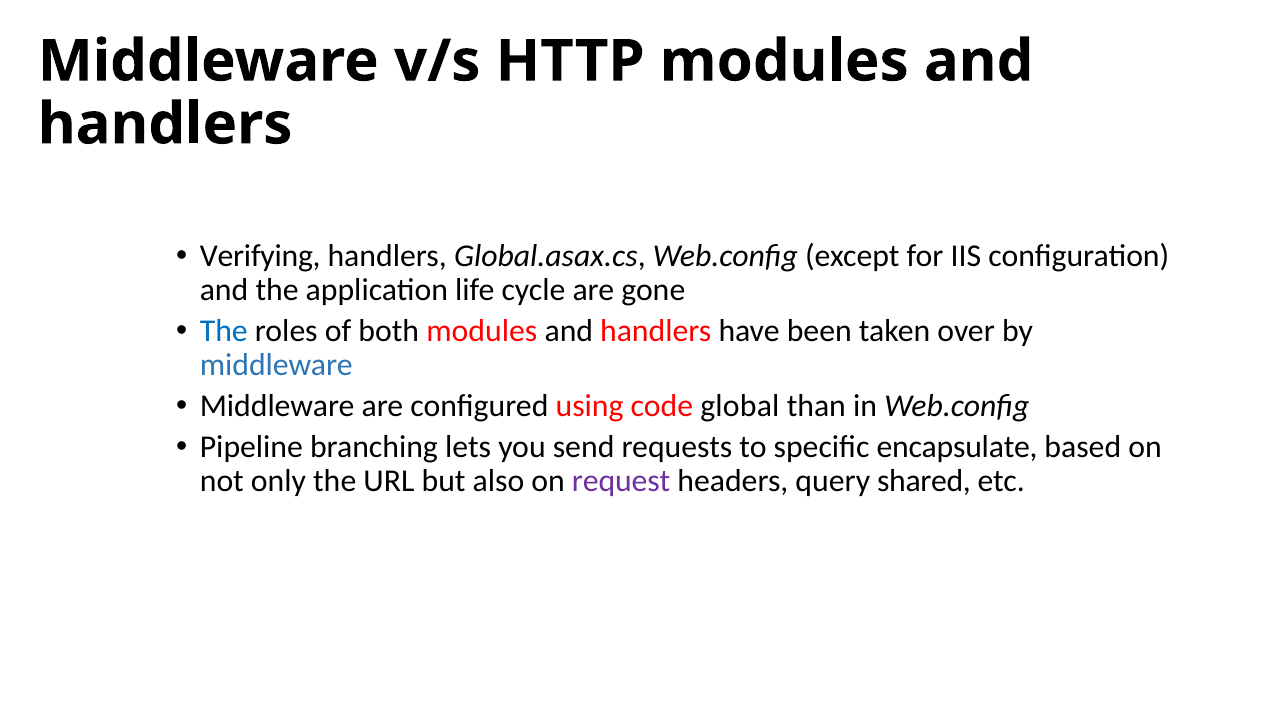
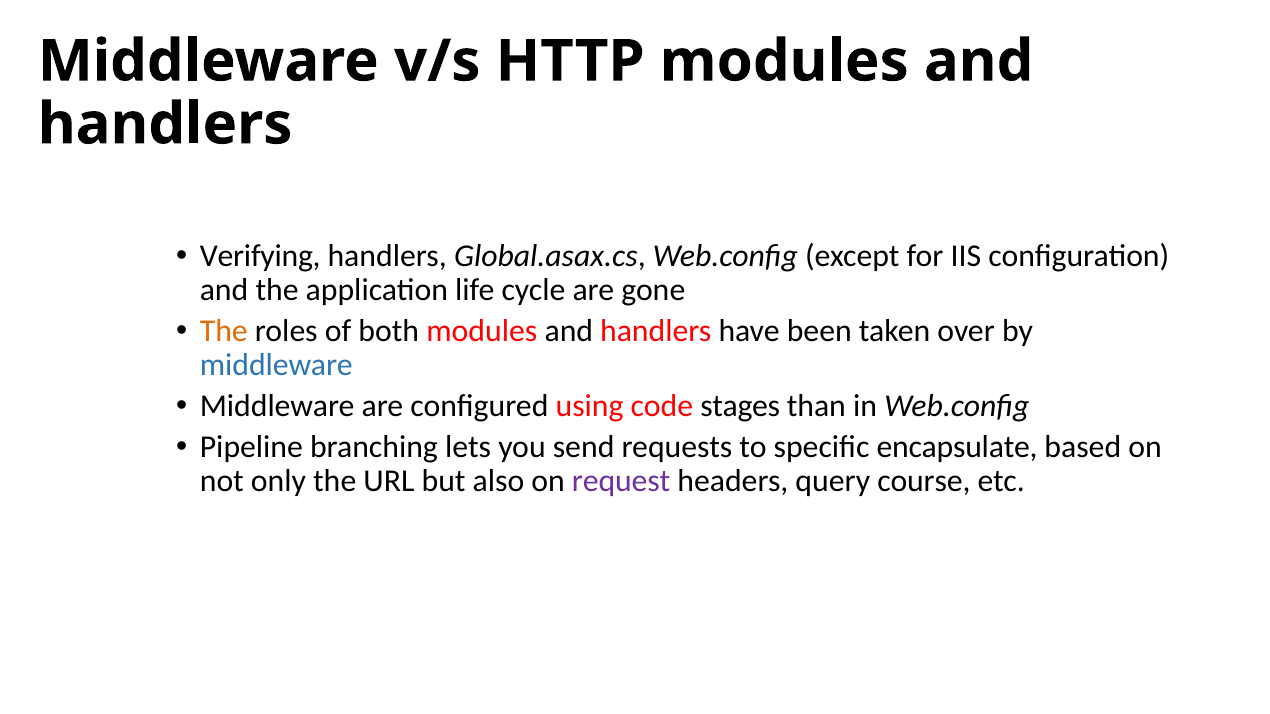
The colour: blue -> orange (224, 331)
global: global -> stages (740, 406)
shared: shared -> course (924, 482)
